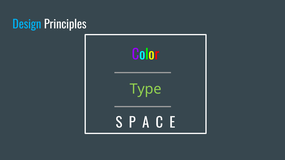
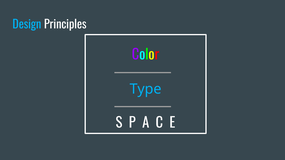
Type colour: light green -> light blue (146, 89)
